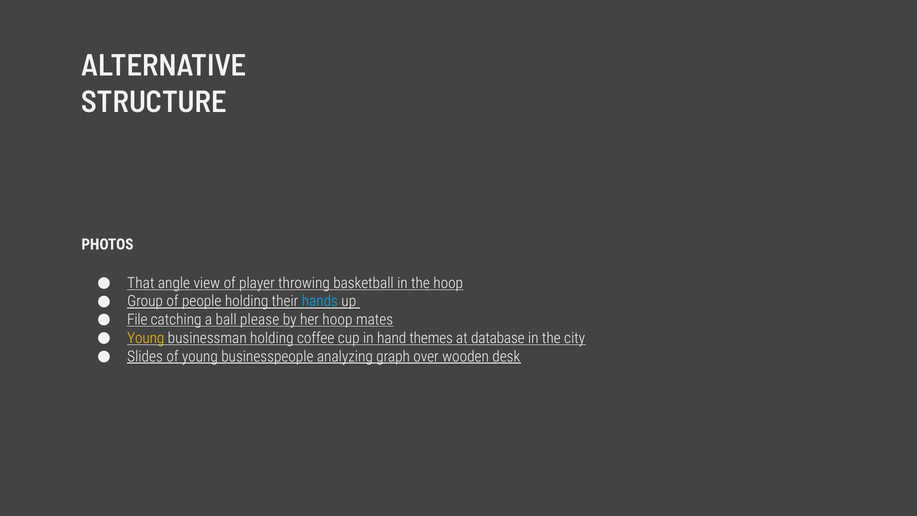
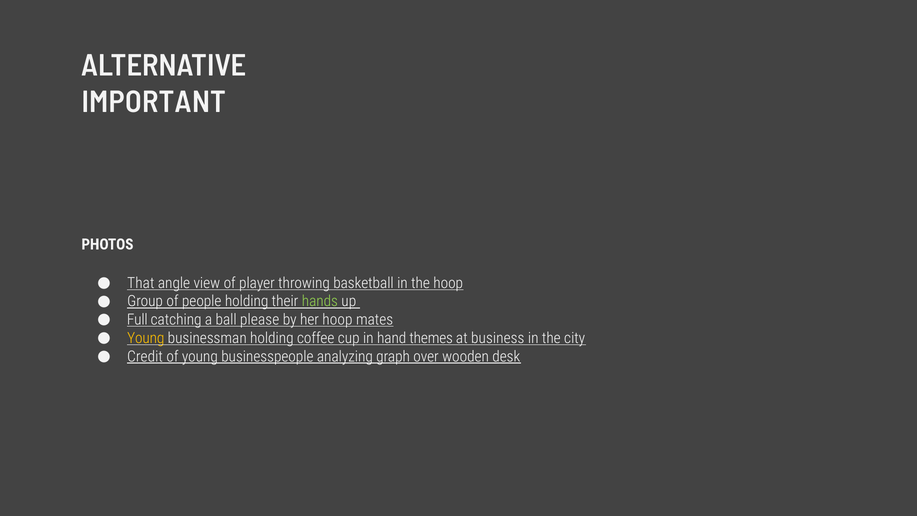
STRUCTURE: STRUCTURE -> IMPORTANT (154, 102)
hands colour: light blue -> light green (320, 301)
File: File -> Full (137, 320)
database: database -> business (498, 338)
Slides: Slides -> Credit (145, 356)
